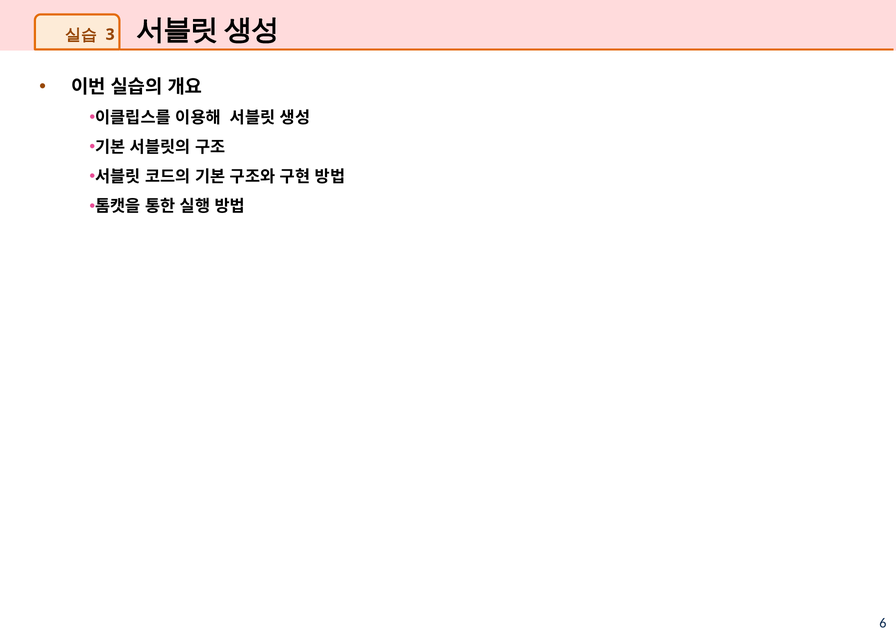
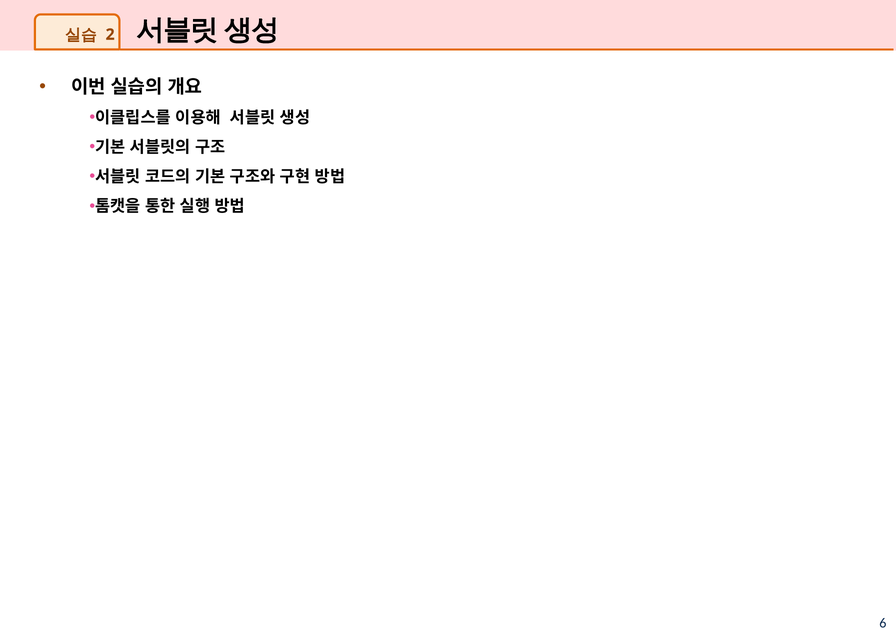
3: 3 -> 2 (110, 35)
